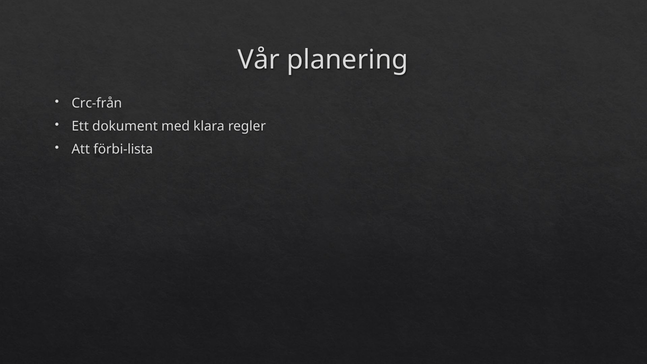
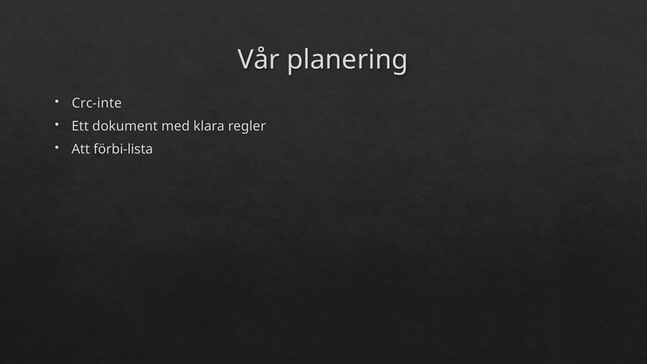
Crc-från: Crc-från -> Crc-inte (97, 103)
